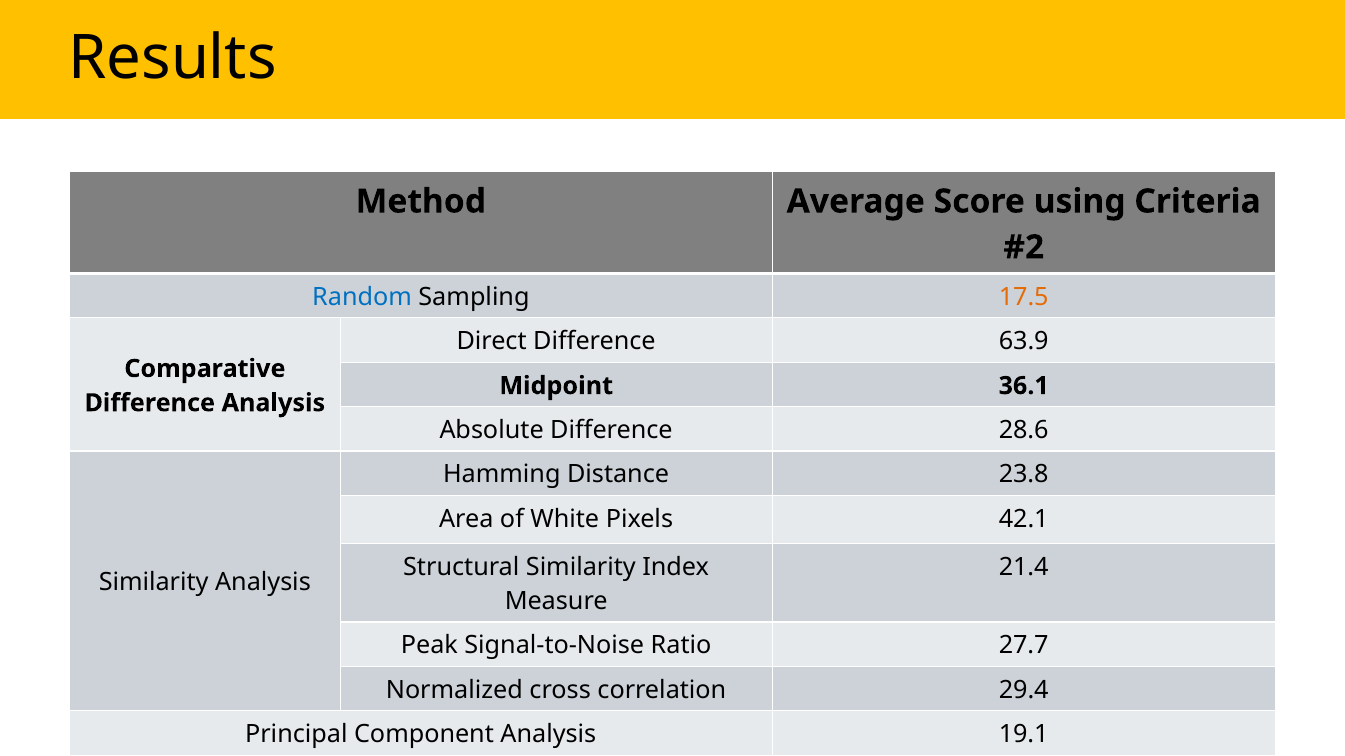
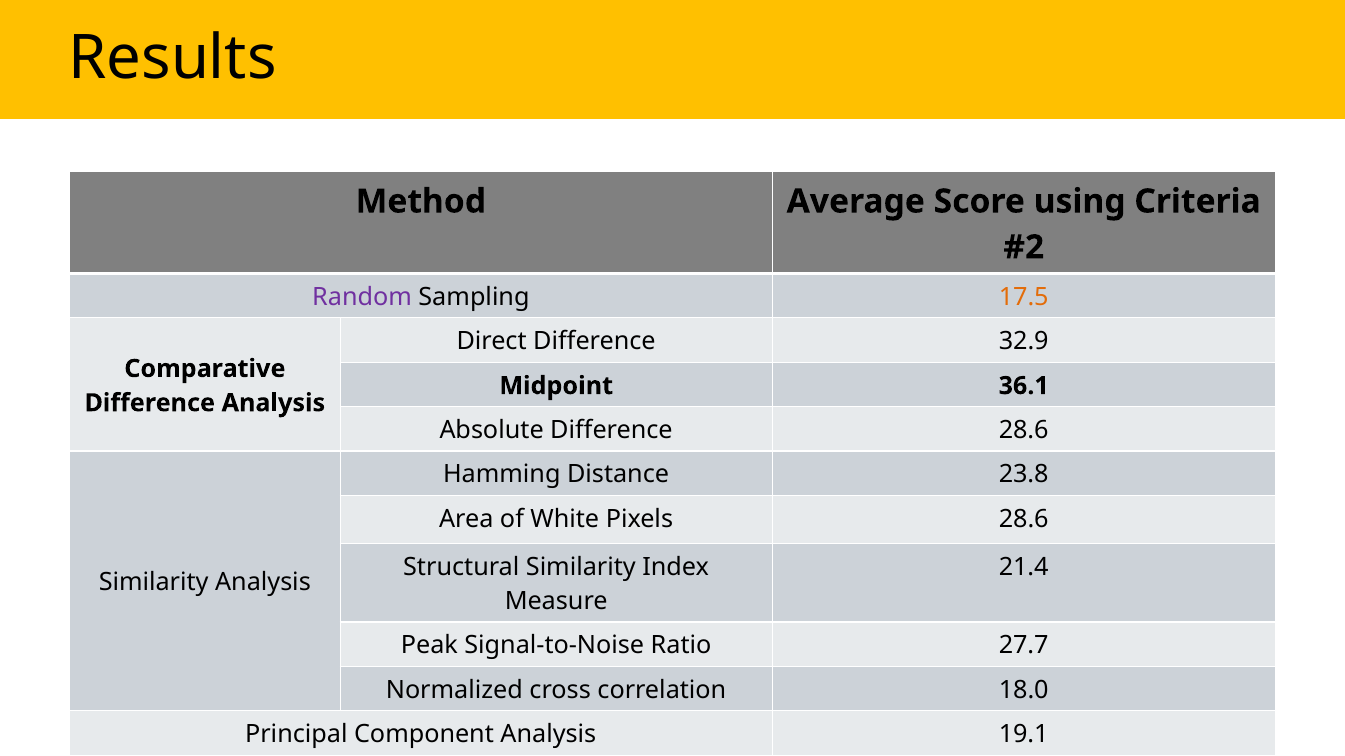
Random colour: blue -> purple (362, 297)
63.9: 63.9 -> 32.9 (1024, 342)
Pixels 42.1: 42.1 -> 28.6 (1024, 519)
29.4: 29.4 -> 18.0 (1024, 690)
